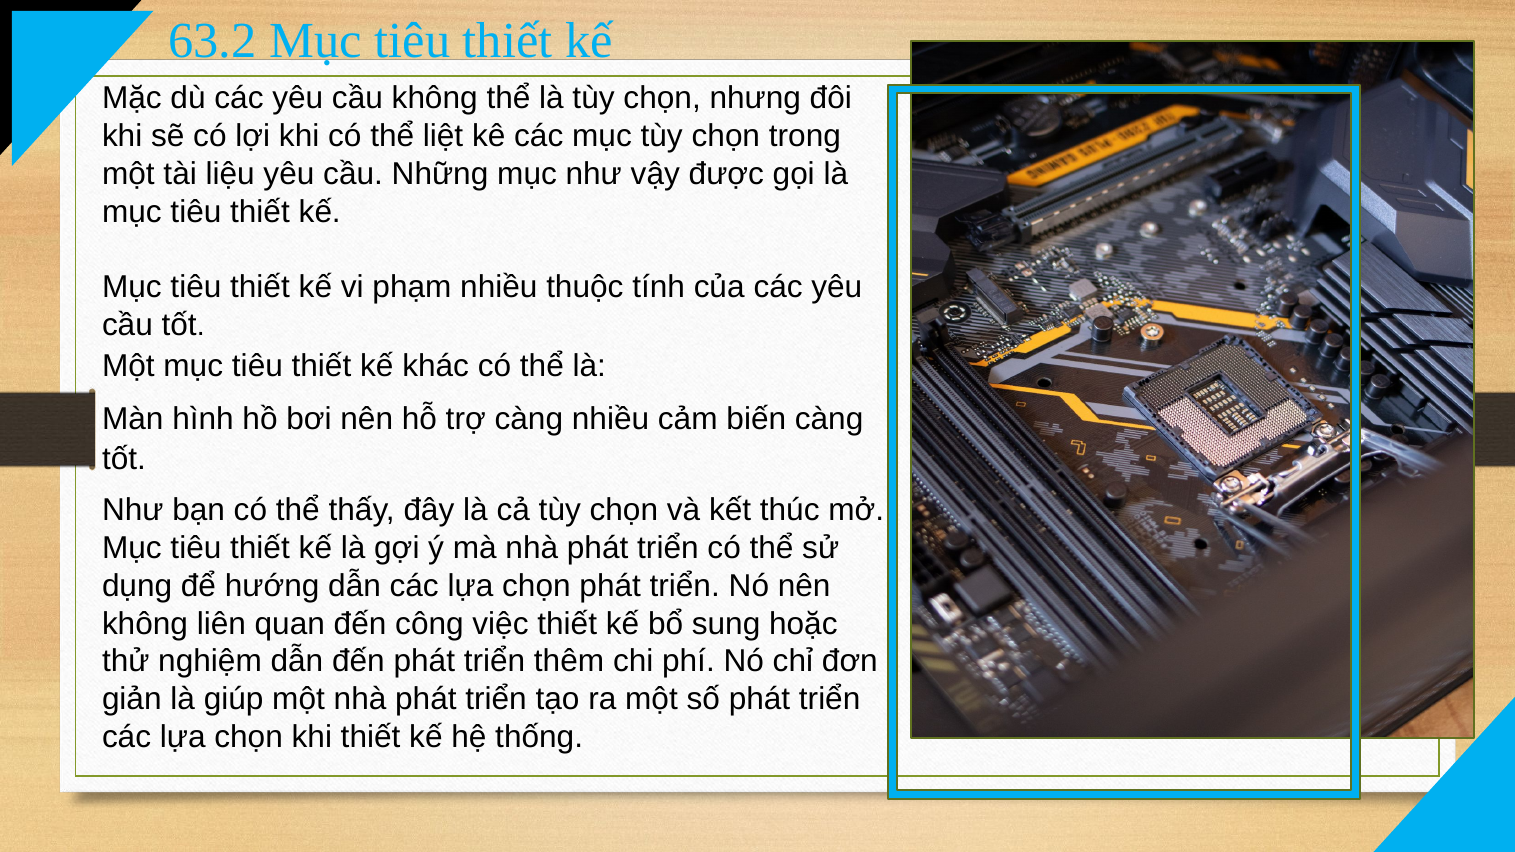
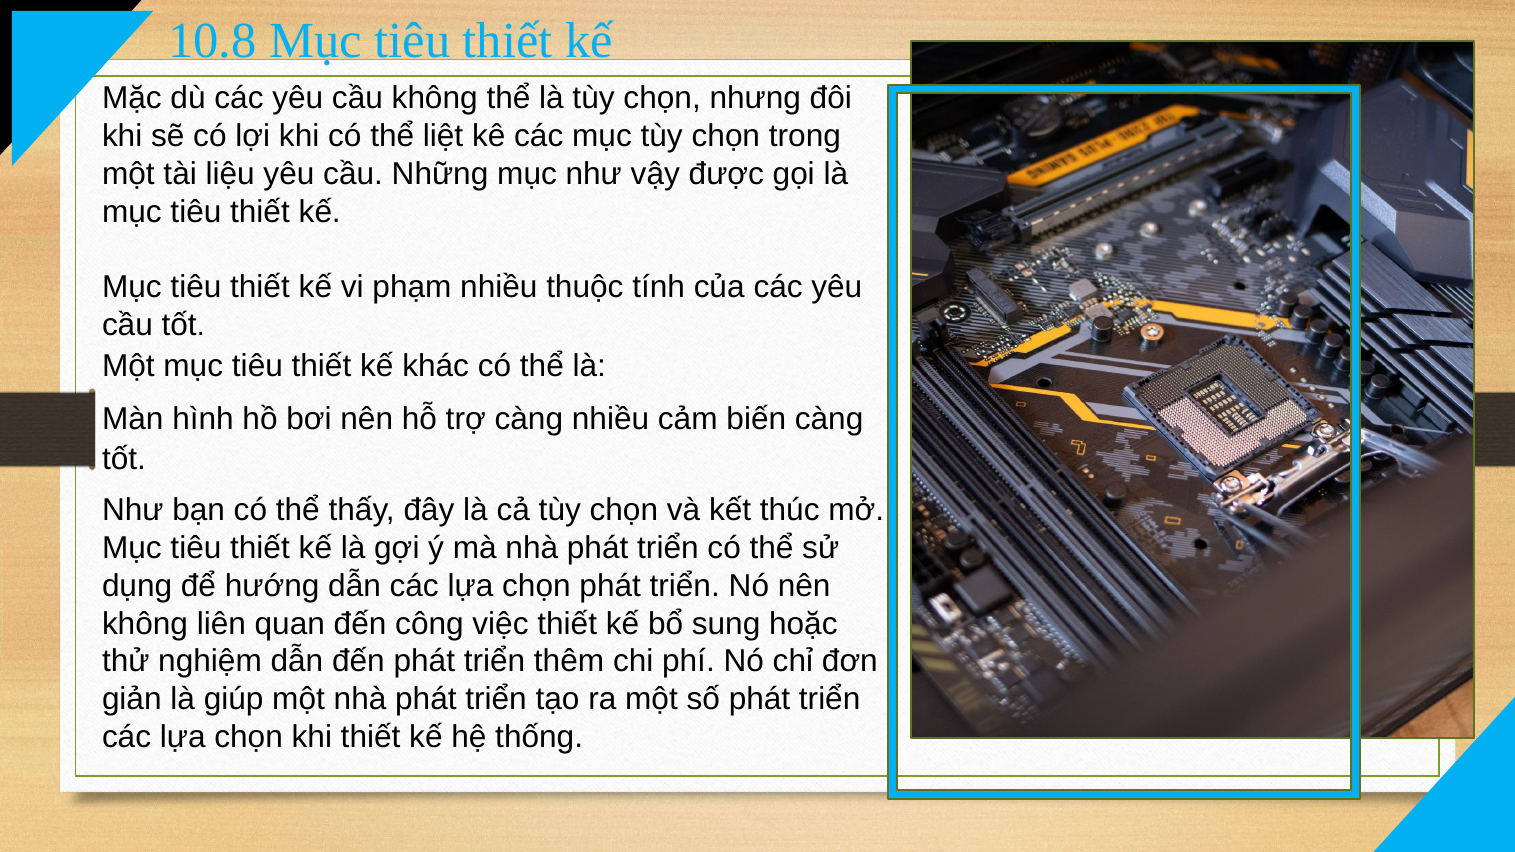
63.2: 63.2 -> 10.8 (213, 41)
